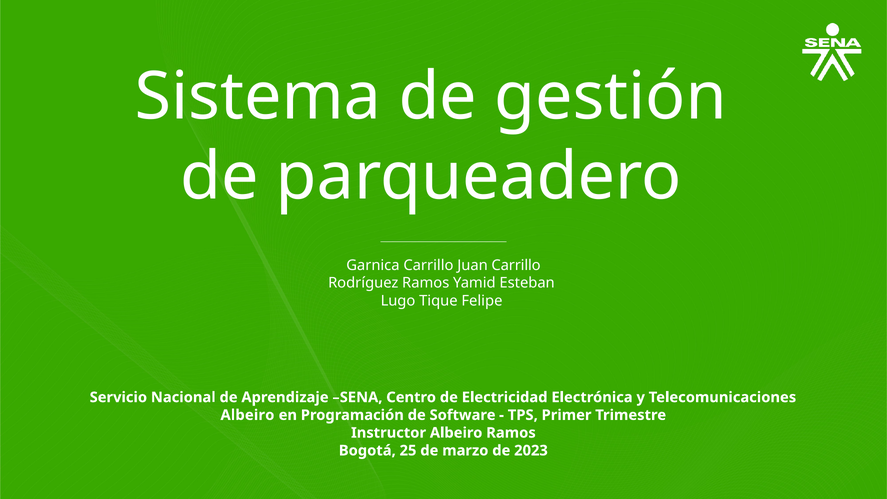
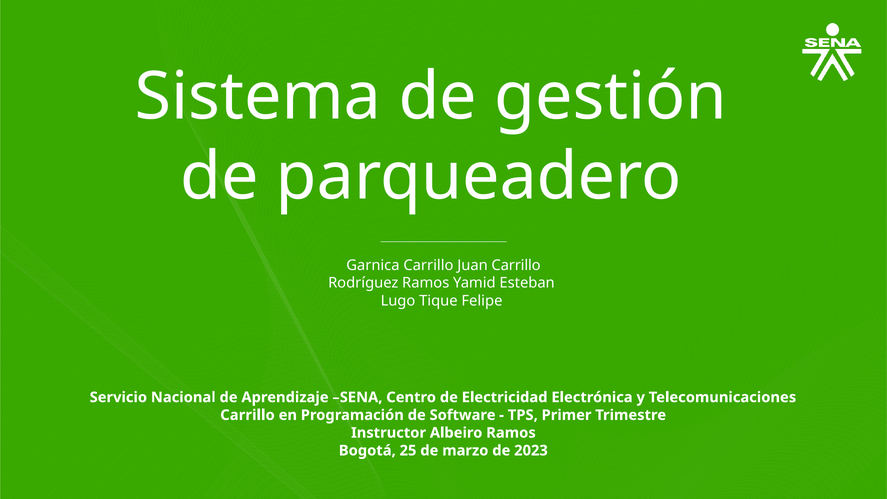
Albeiro: Albeiro -> Carrillo (247, 415)
